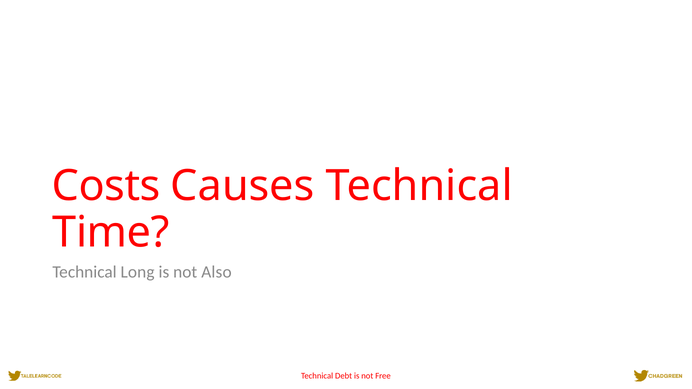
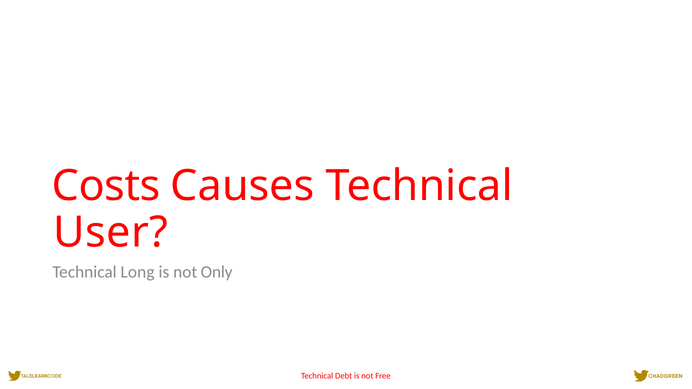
Time: Time -> User (111, 233)
Also: Also -> Only (217, 272)
